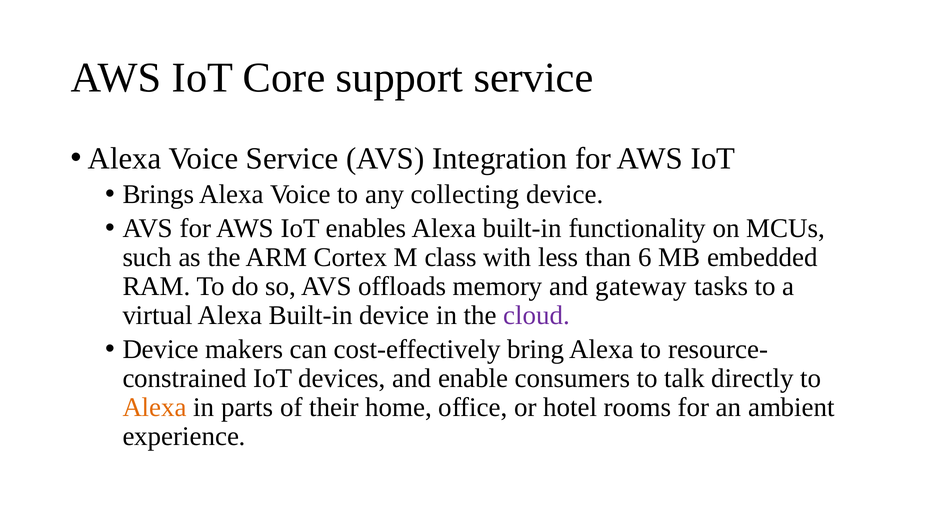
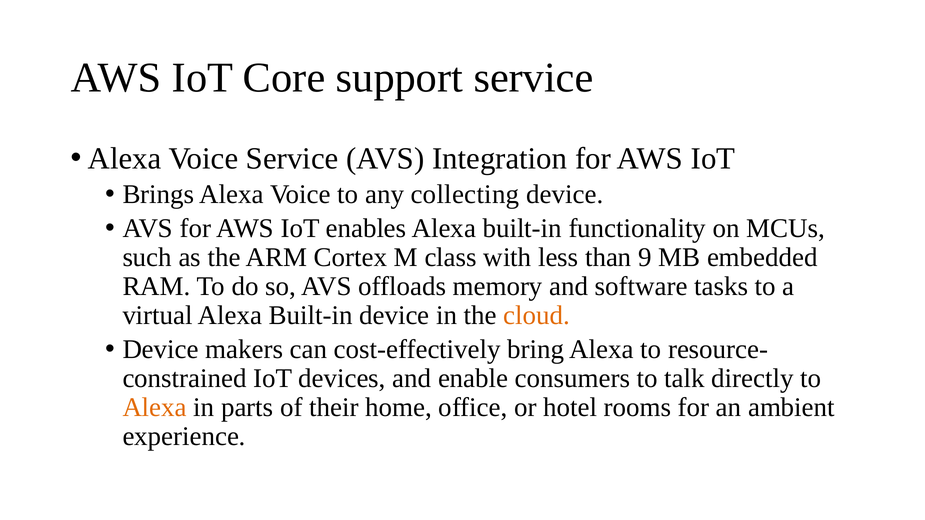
6: 6 -> 9 (645, 257)
gateway: gateway -> software (641, 287)
cloud colour: purple -> orange (537, 316)
